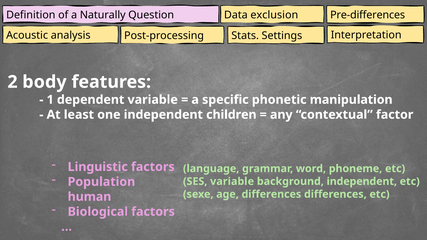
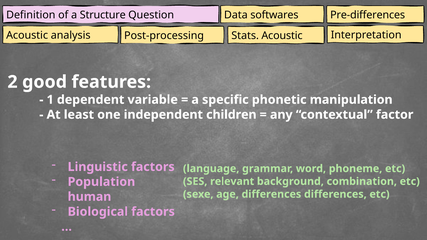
Naturally: Naturally -> Structure (103, 15)
exclusion: exclusion -> softwares (274, 15)
Stats Settings: Settings -> Acoustic (282, 36)
body: body -> good (45, 82)
SES variable: variable -> relevant (232, 182)
background independent: independent -> combination (362, 182)
